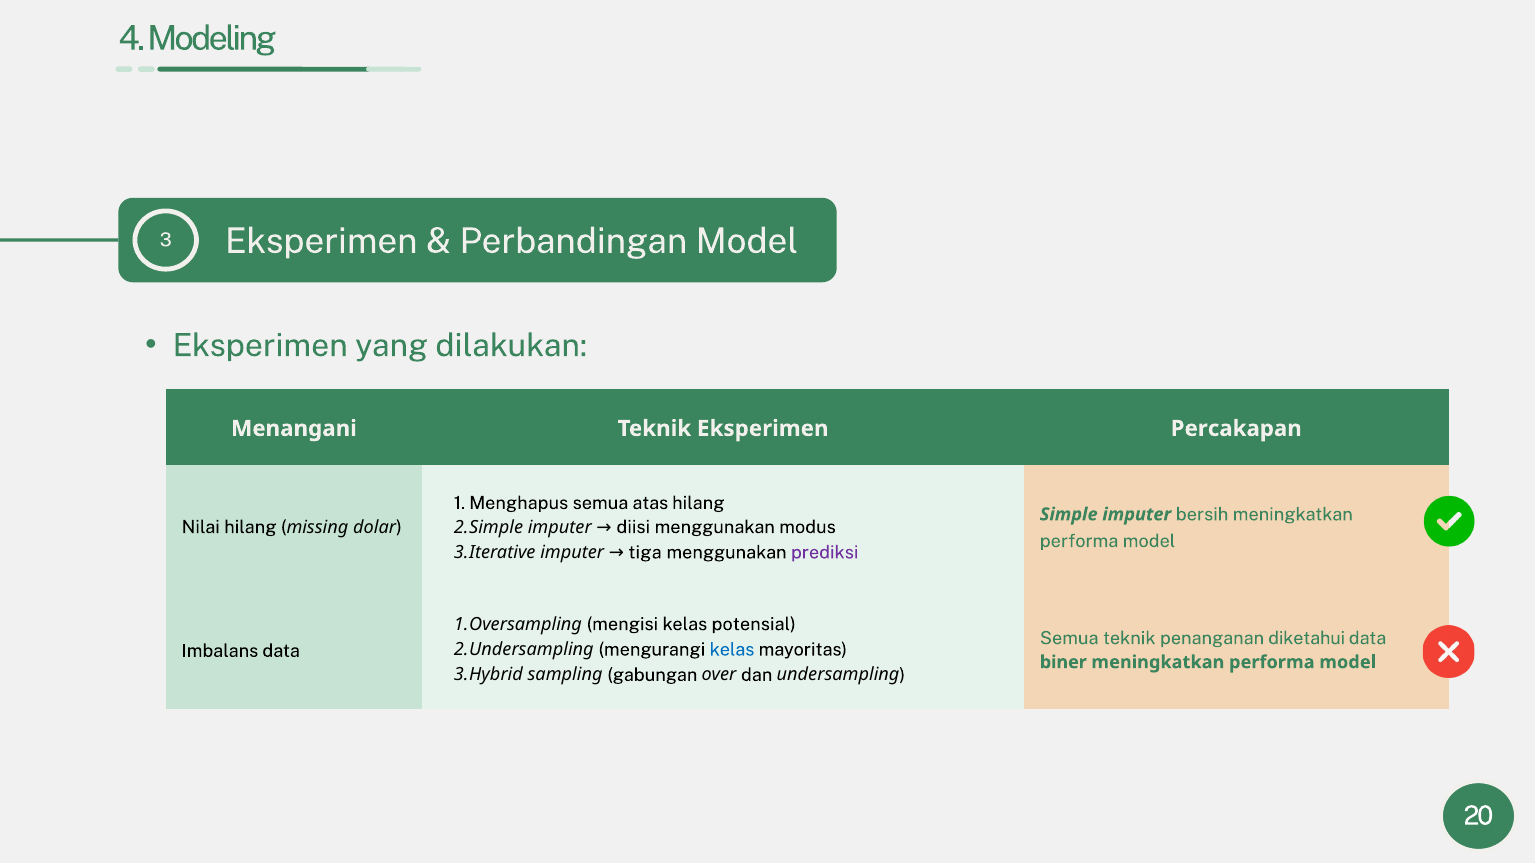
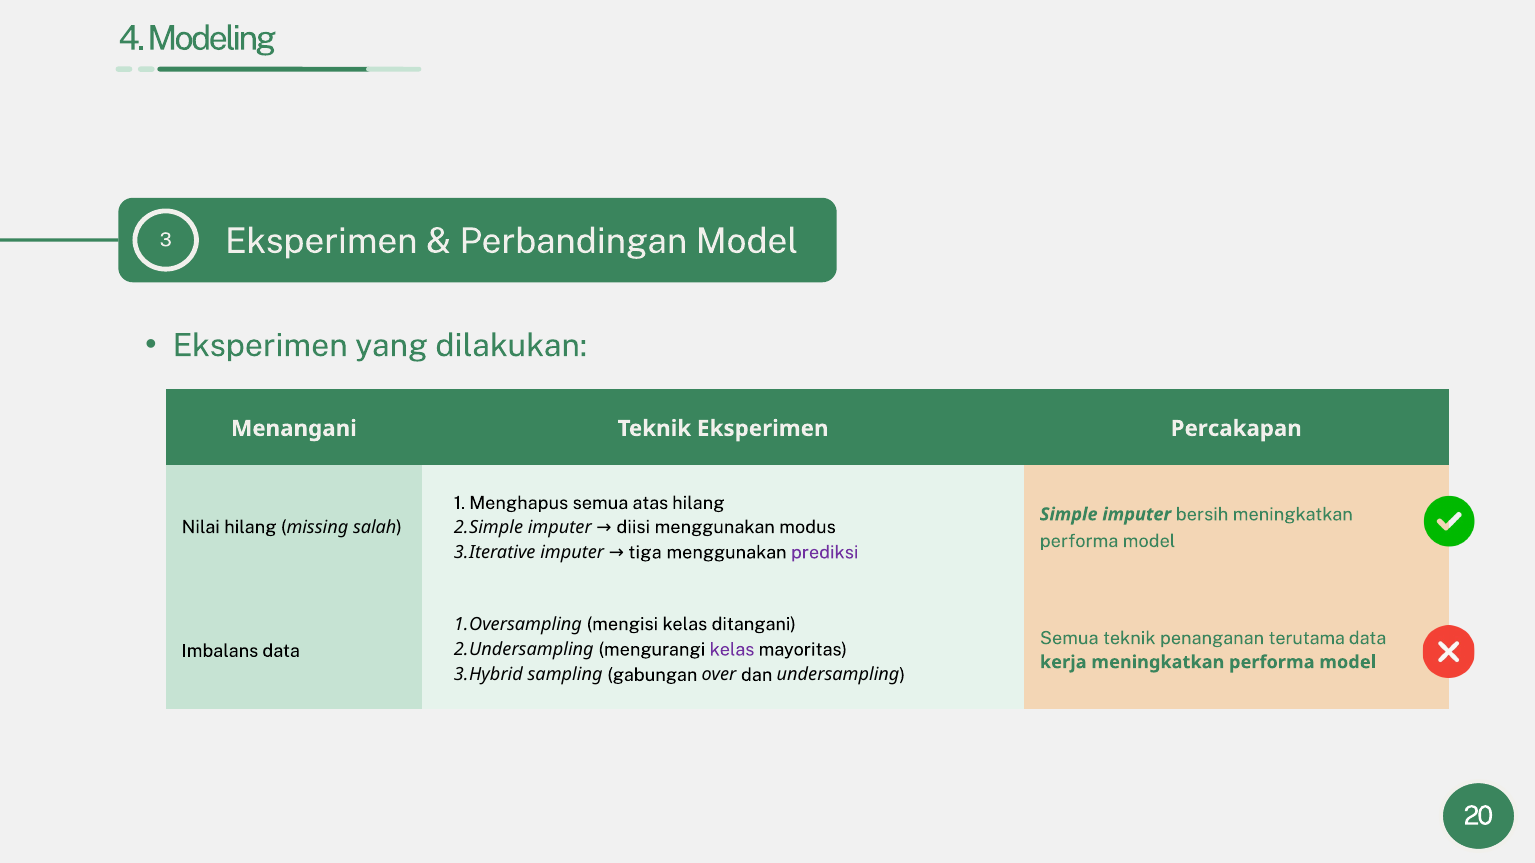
dolar: dolar -> salah (375, 527)
potensial: potensial -> ditangani (754, 624)
diketahui: diketahui -> terutama (1307, 638)
kelas colour: blue -> purple (732, 650)
biner: biner -> kerja (1063, 663)
